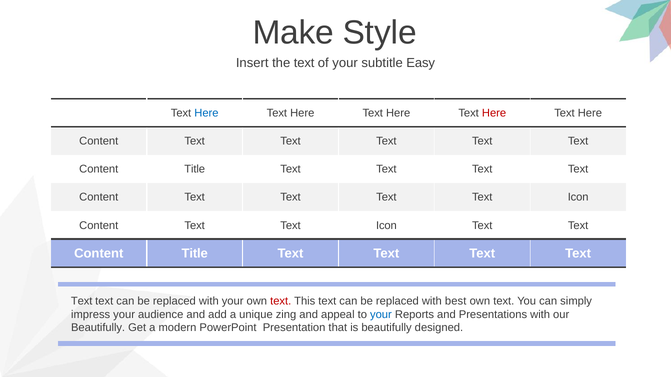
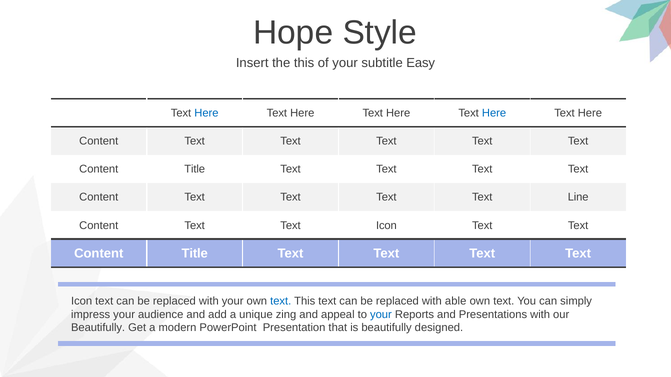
Make: Make -> Hope (293, 33)
the text: text -> this (304, 63)
Here colour: red -> blue (494, 113)
Text Text Text Icon: Icon -> Line (578, 197)
Text: Text -> Icon (82, 301)
text colour: red -> blue (281, 301)
best: best -> able (456, 301)
